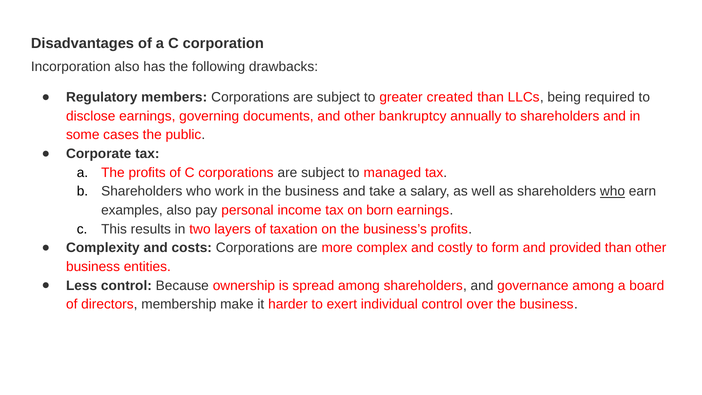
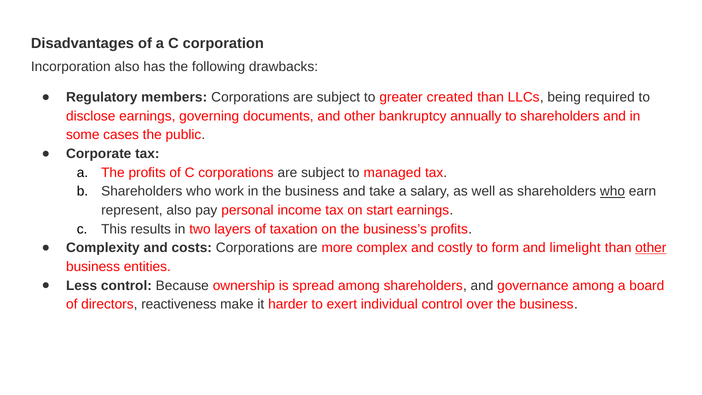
examples: examples -> represent (132, 210)
born: born -> start (380, 210)
provided: provided -> limelight (575, 248)
other underline: none -> present (651, 248)
membership: membership -> reactiveness (179, 304)
